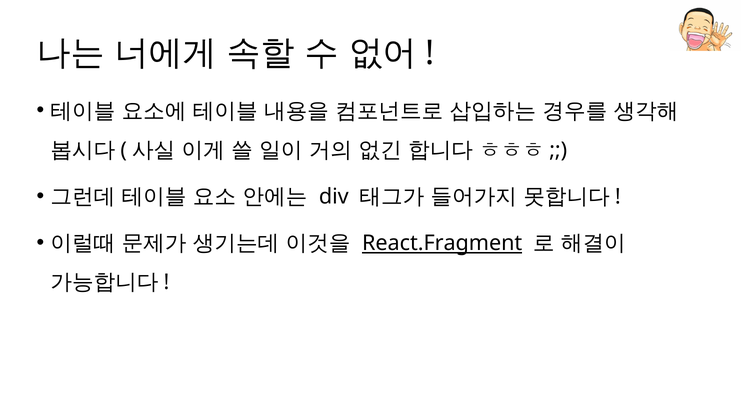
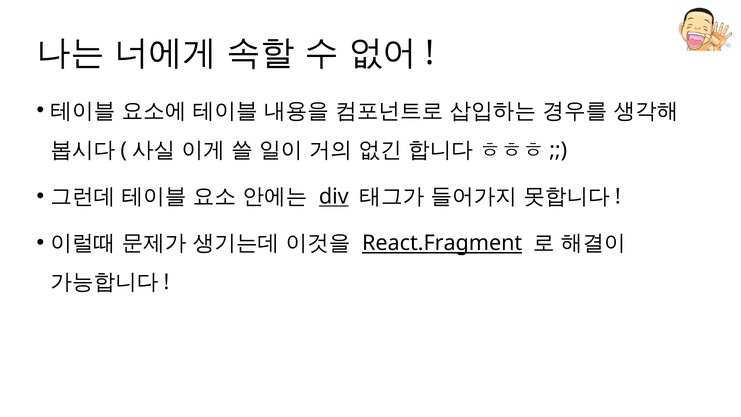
div underline: none -> present (334, 197)
